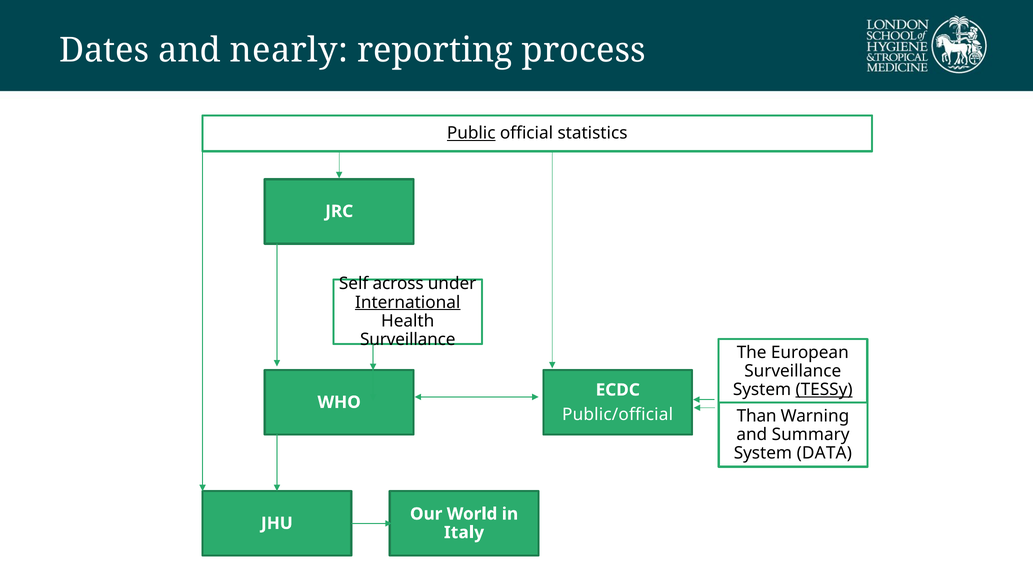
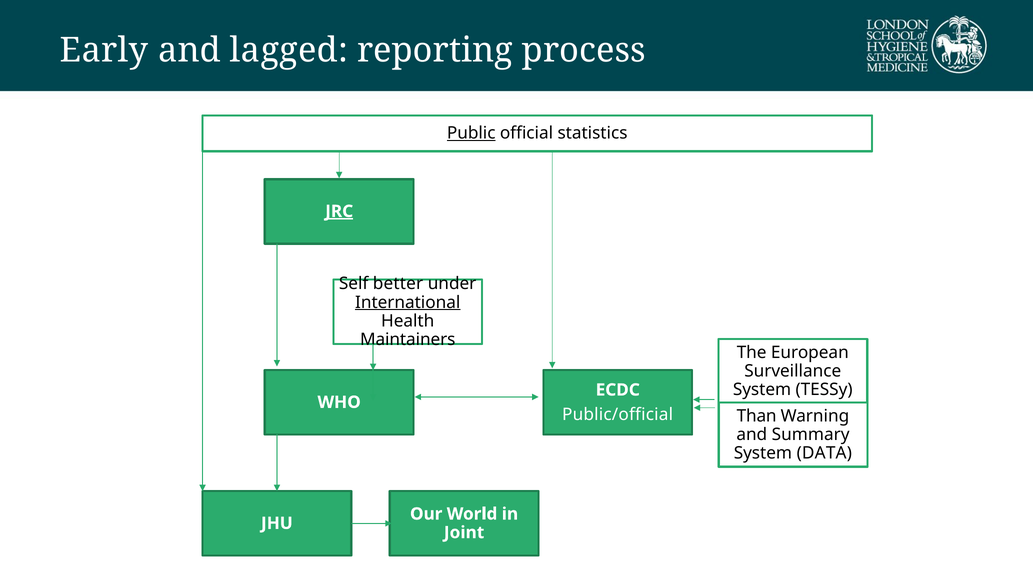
Dates: Dates -> Early (104, 51)
nearly: nearly -> lagged (289, 51)
JRC underline: none -> present (339, 211)
across: across -> better (398, 284)
Surveillance: Surveillance -> Maintainers (408, 340)
TESSy underline: present -> none (824, 390)
Italy: Italy -> Joint (464, 533)
